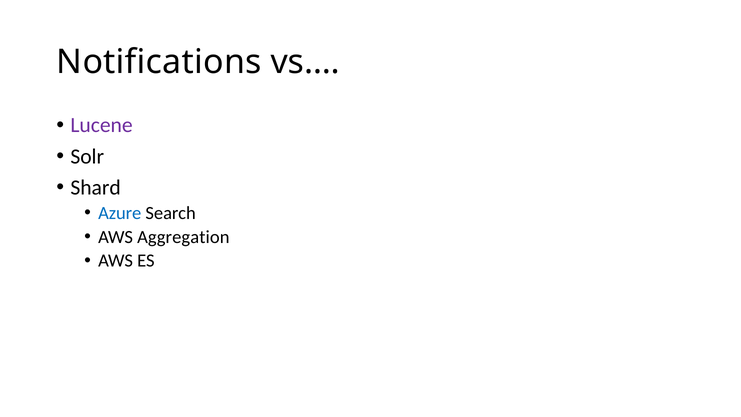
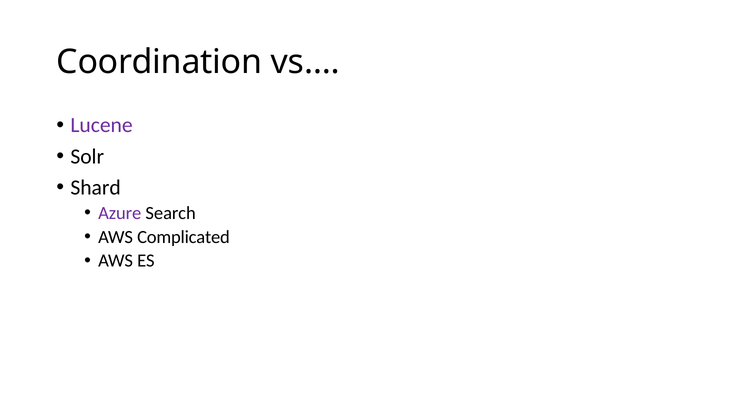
Notifications: Notifications -> Coordination (159, 62)
Azure colour: blue -> purple (120, 213)
Aggregation: Aggregation -> Complicated (183, 237)
